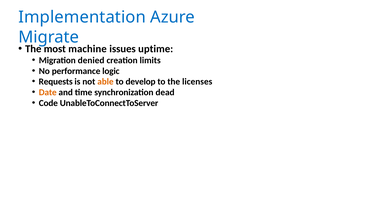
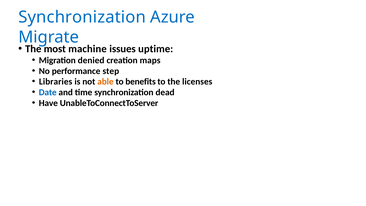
Implementation: Implementation -> Synchronization (82, 17)
limits: limits -> maps (150, 60)
logic: logic -> step (111, 71)
Requests: Requests -> Libraries (56, 82)
develop: develop -> benefits (141, 82)
Date colour: orange -> blue (48, 92)
Code: Code -> Have (48, 103)
